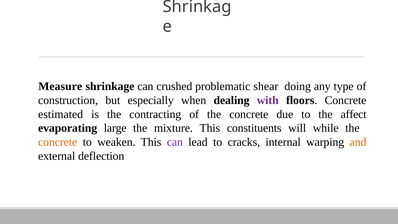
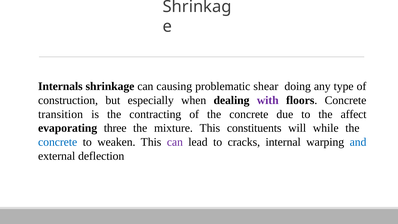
Measure: Measure -> Internals (60, 86)
crushed: crushed -> causing (174, 86)
estimated: estimated -> transition (61, 114)
large: large -> three (115, 128)
concrete colour: orange -> blue (58, 142)
and colour: orange -> blue (358, 142)
